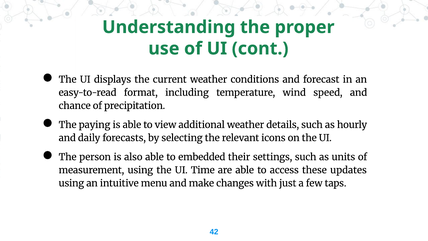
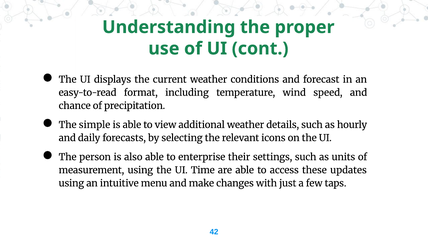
paying: paying -> simple (95, 125)
embedded: embedded -> enterprise (202, 157)
